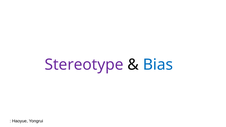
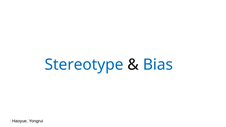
Stereotype colour: purple -> blue (84, 65)
